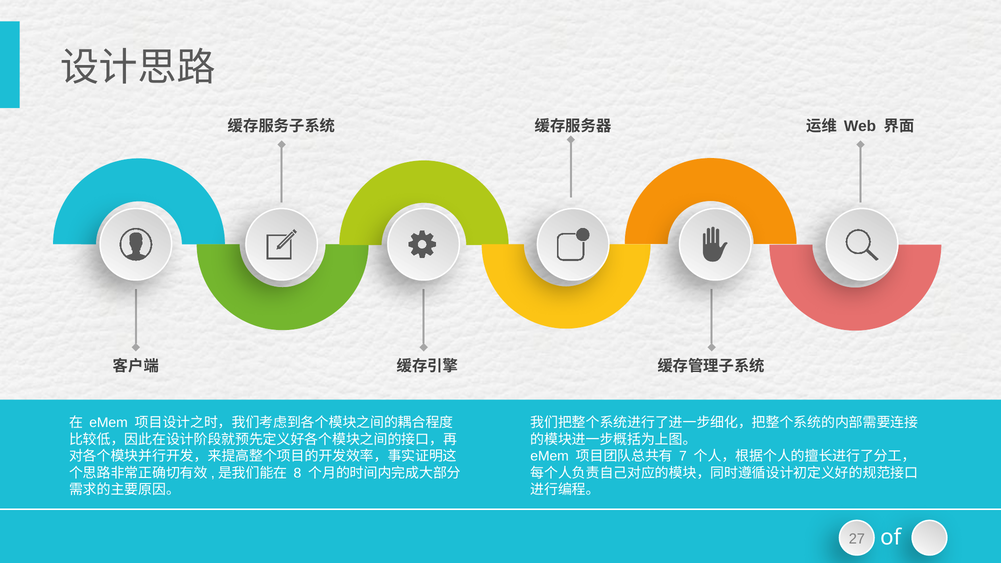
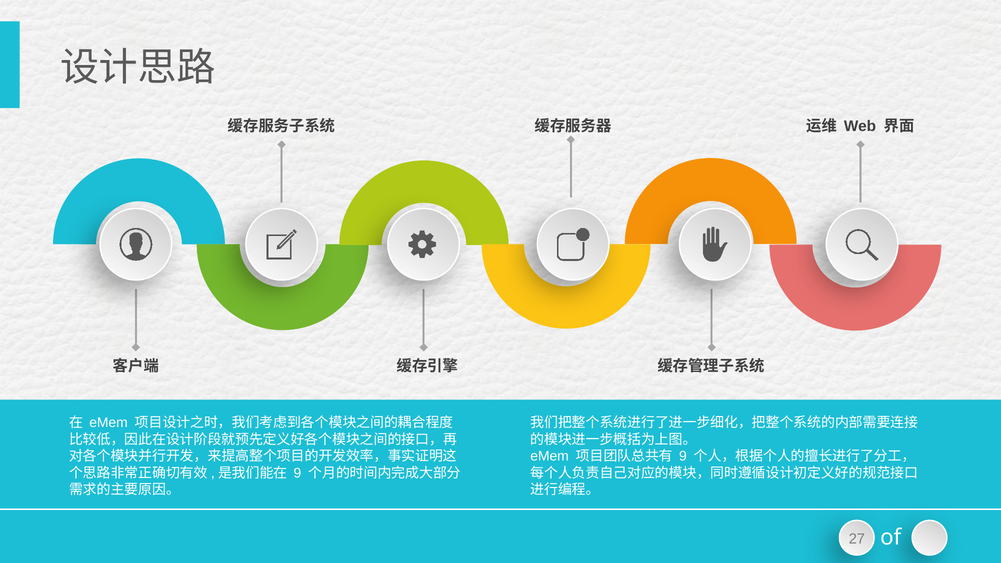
7: 7 -> 9 (683, 456)
8: 8 -> 9 (297, 473)
